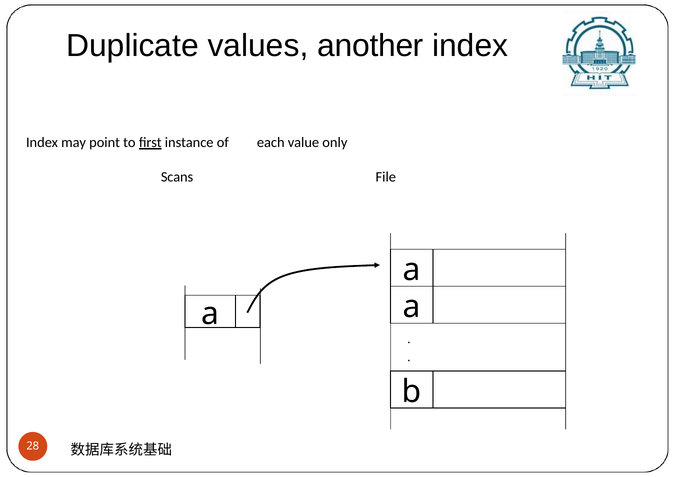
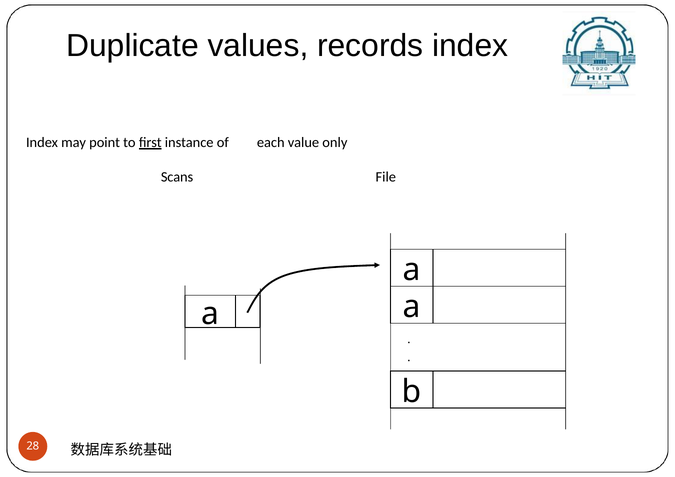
another: another -> records (370, 46)
